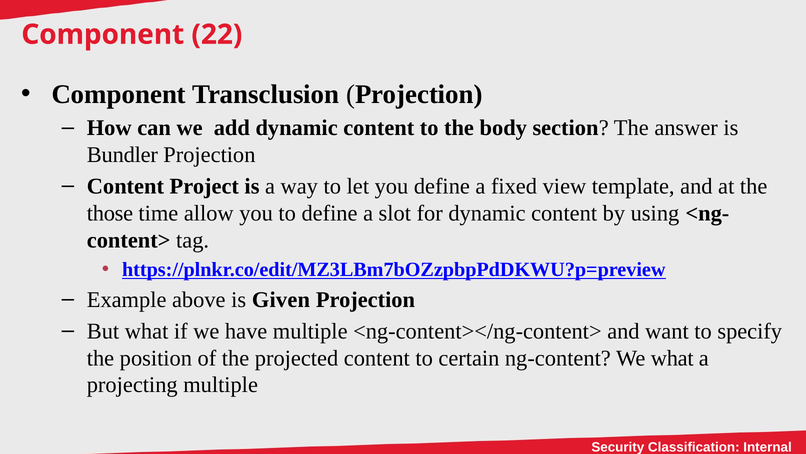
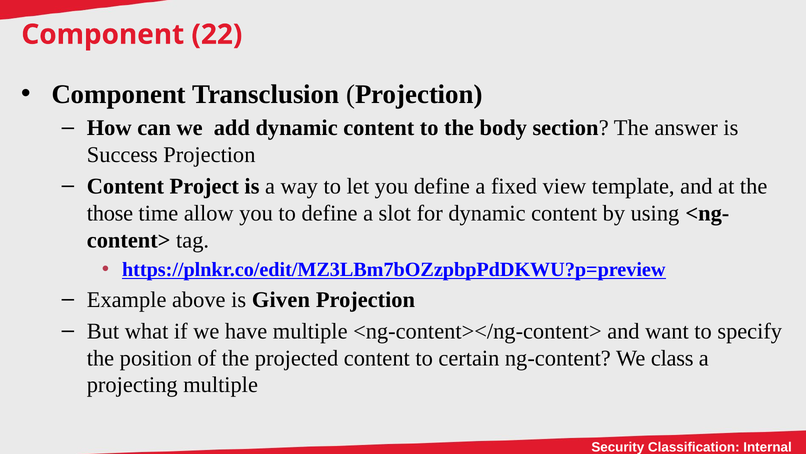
Bundler: Bundler -> Success (122, 155)
We what: what -> class (672, 358)
